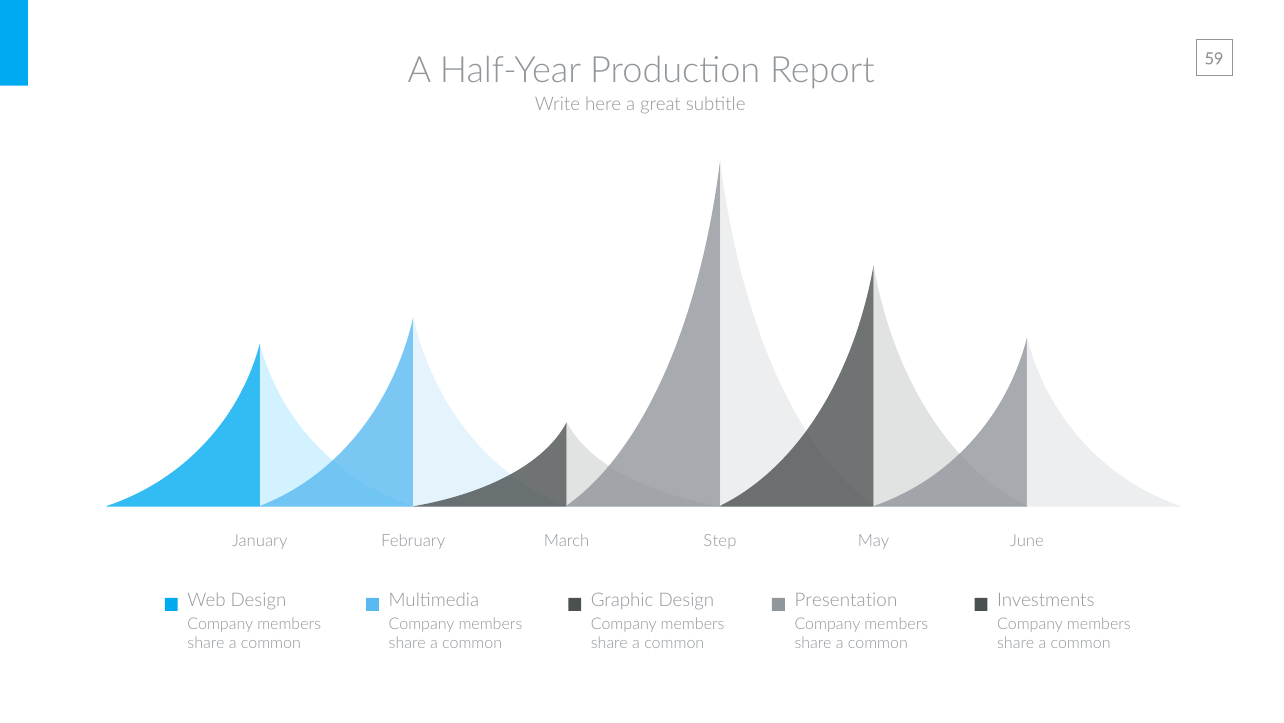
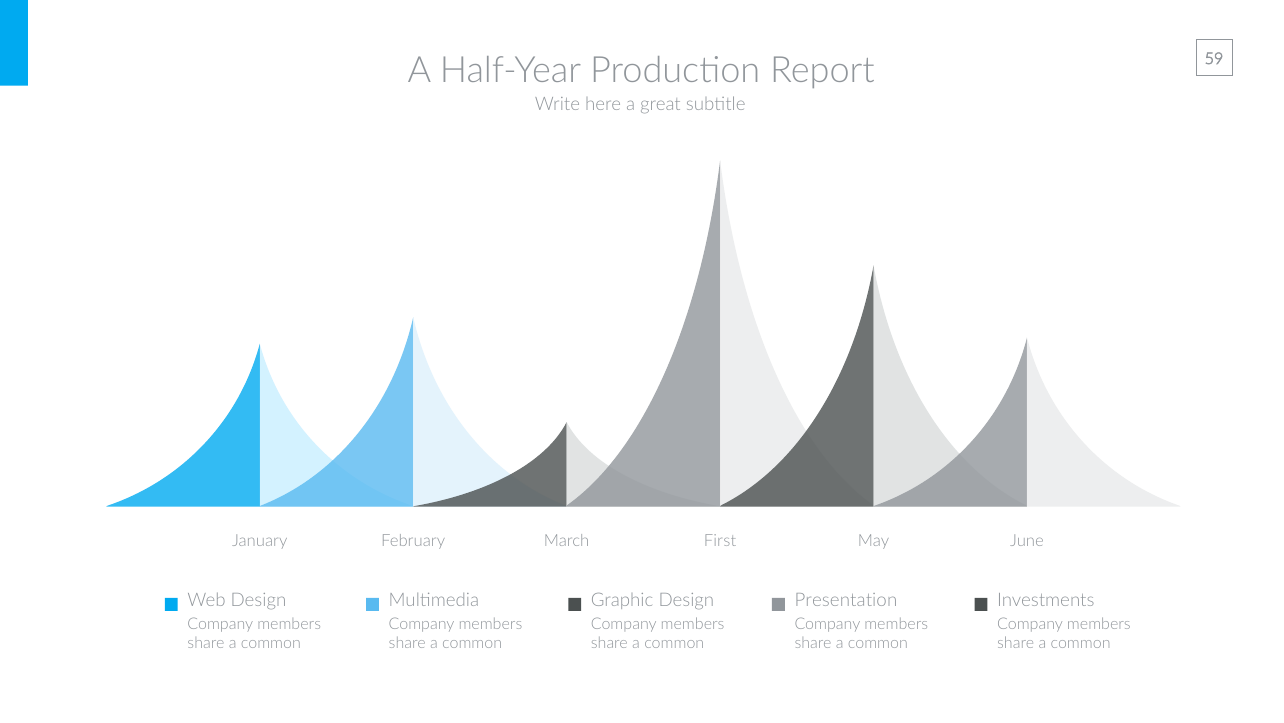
Step: Step -> First (720, 540)
